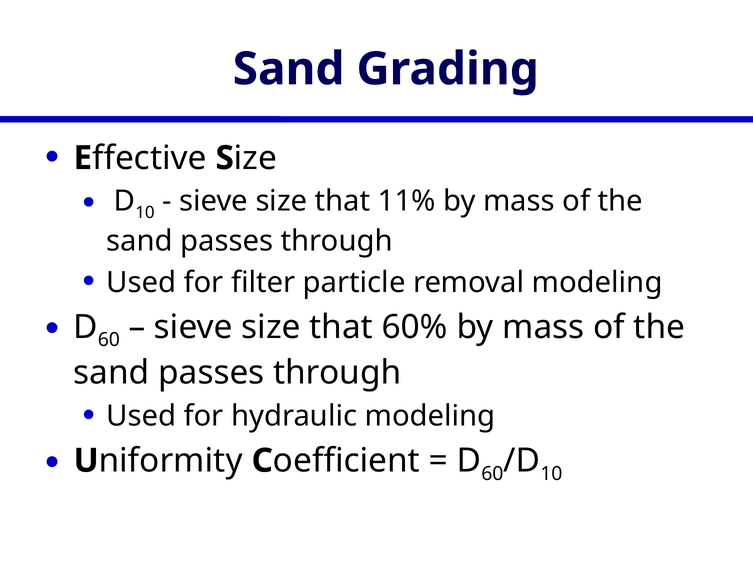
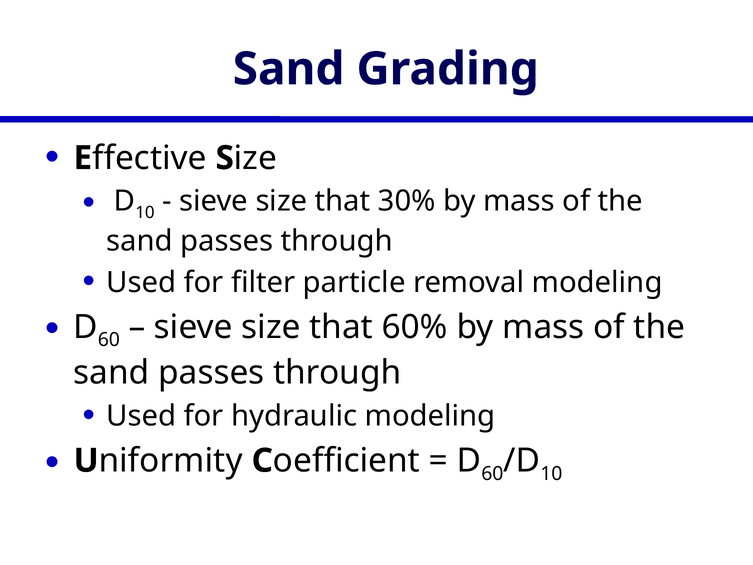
11%: 11% -> 30% (407, 201)
